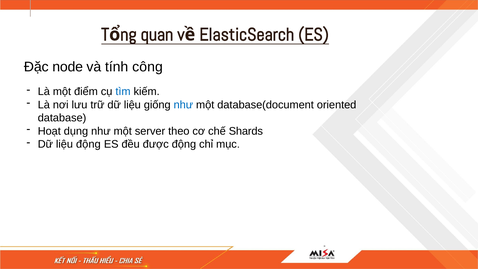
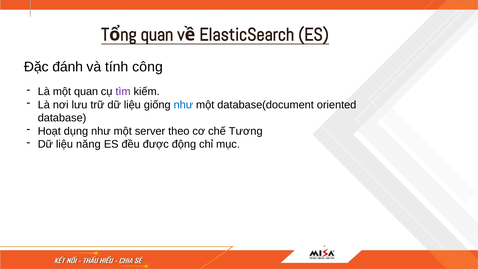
node: node -> đánh (68, 67)
một điểm: điểm -> quan (86, 92)
tìm colour: blue -> purple (123, 92)
Shards: Shards -> Tương (246, 131)
liệu động: động -> năng (88, 144)
